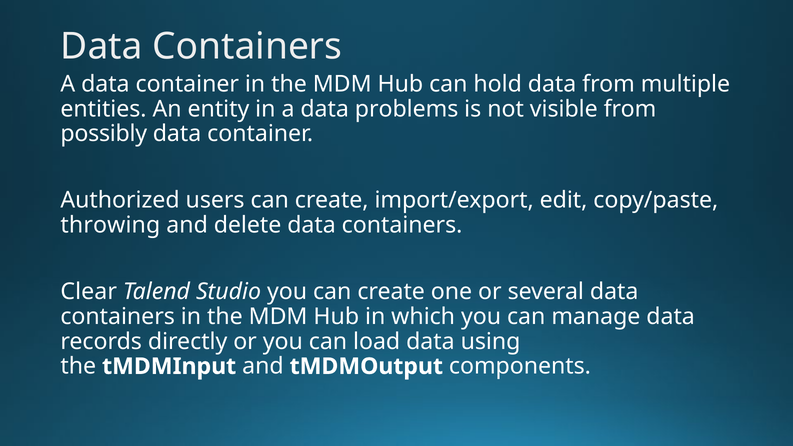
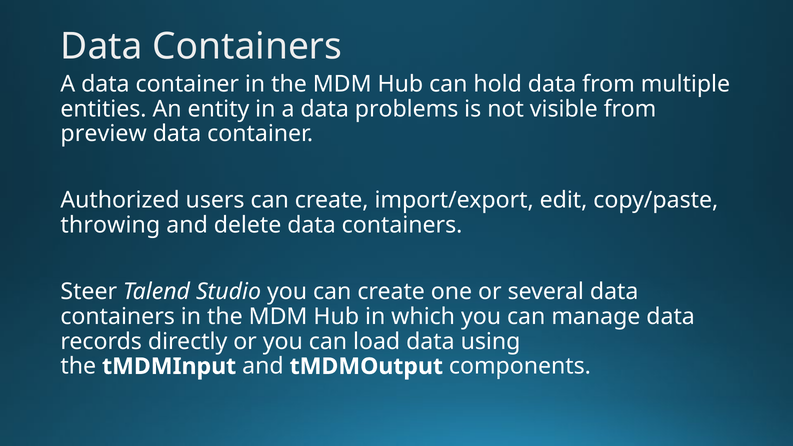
possibly: possibly -> preview (104, 134)
Clear: Clear -> Steer (89, 292)
